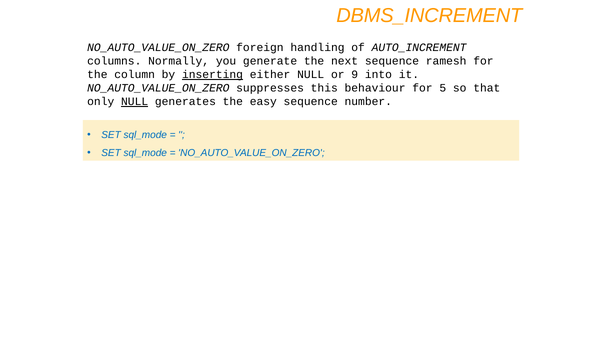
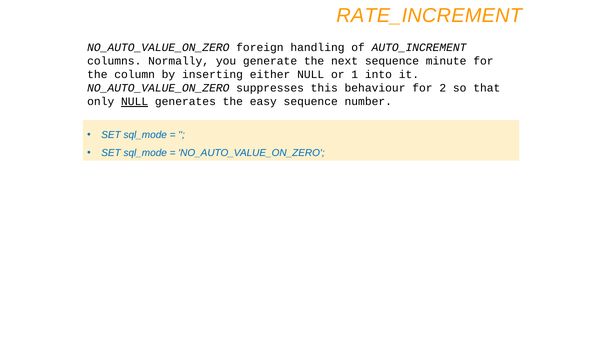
DBMS_INCREMENT: DBMS_INCREMENT -> RATE_INCREMENT (429, 16)
ramesh: ramesh -> minute (446, 61)
inserting underline: present -> none (213, 74)
9: 9 -> 1 (355, 74)
5: 5 -> 2 (443, 88)
